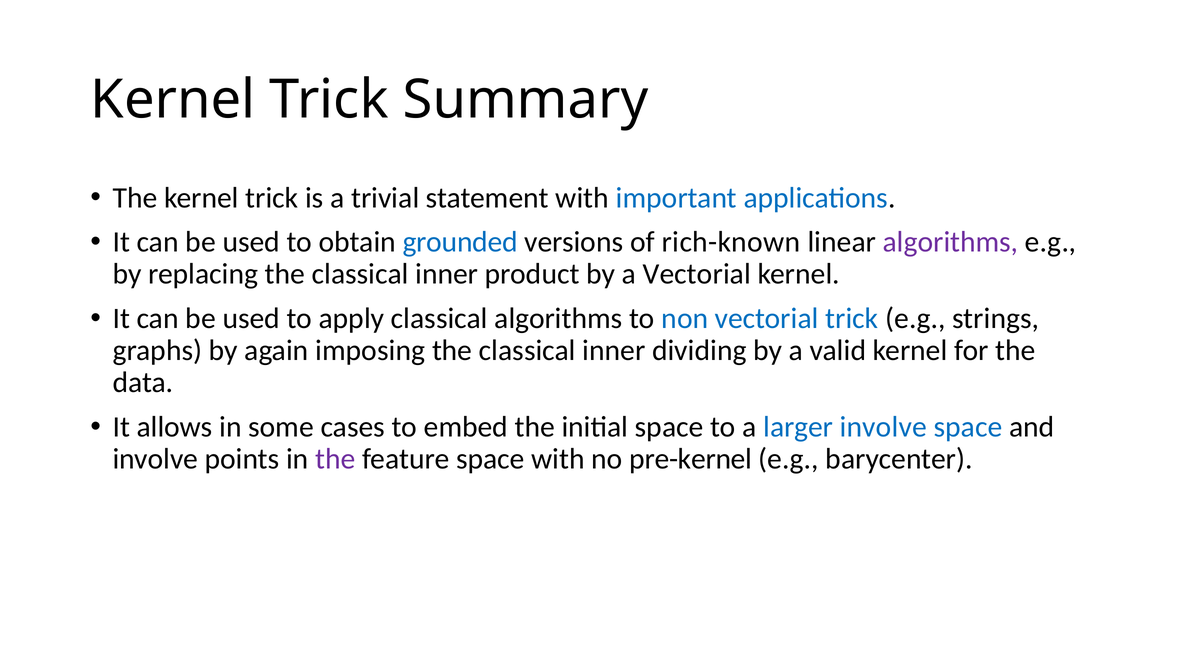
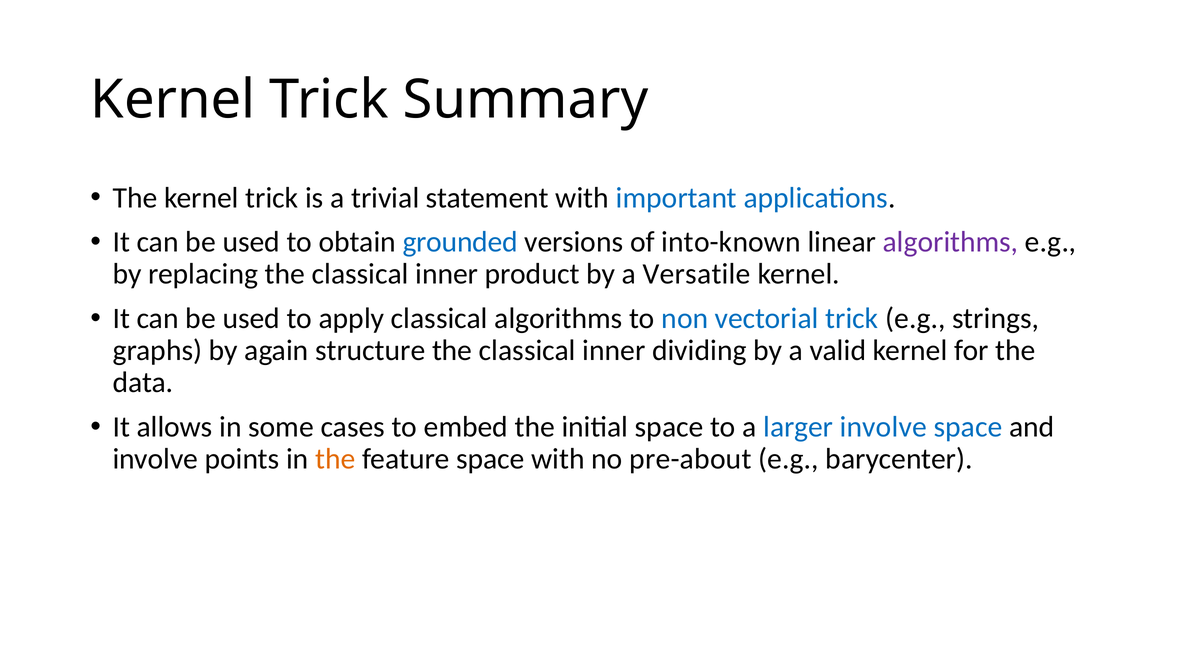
rich-known: rich-known -> into-known (731, 242)
a Vectorial: Vectorial -> Versatile (697, 274)
imposing: imposing -> structure (370, 351)
the colour: purple -> orange (335, 459)
pre-kernel: pre-kernel -> pre-about (690, 459)
